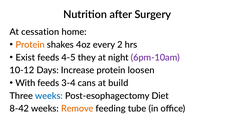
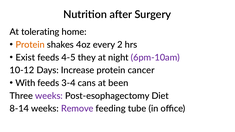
cessation: cessation -> tolerating (40, 32)
loosen: loosen -> cancer (141, 70)
build: build -> been (118, 83)
weeks colour: blue -> purple (49, 96)
8-42: 8-42 -> 8-14 (19, 109)
Remove colour: orange -> purple (77, 109)
